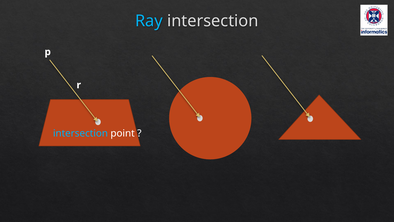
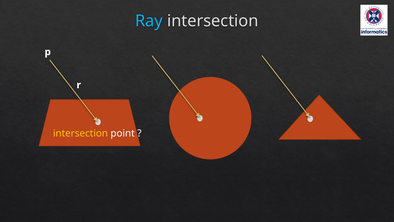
intersection colour: light blue -> yellow (80, 133)
